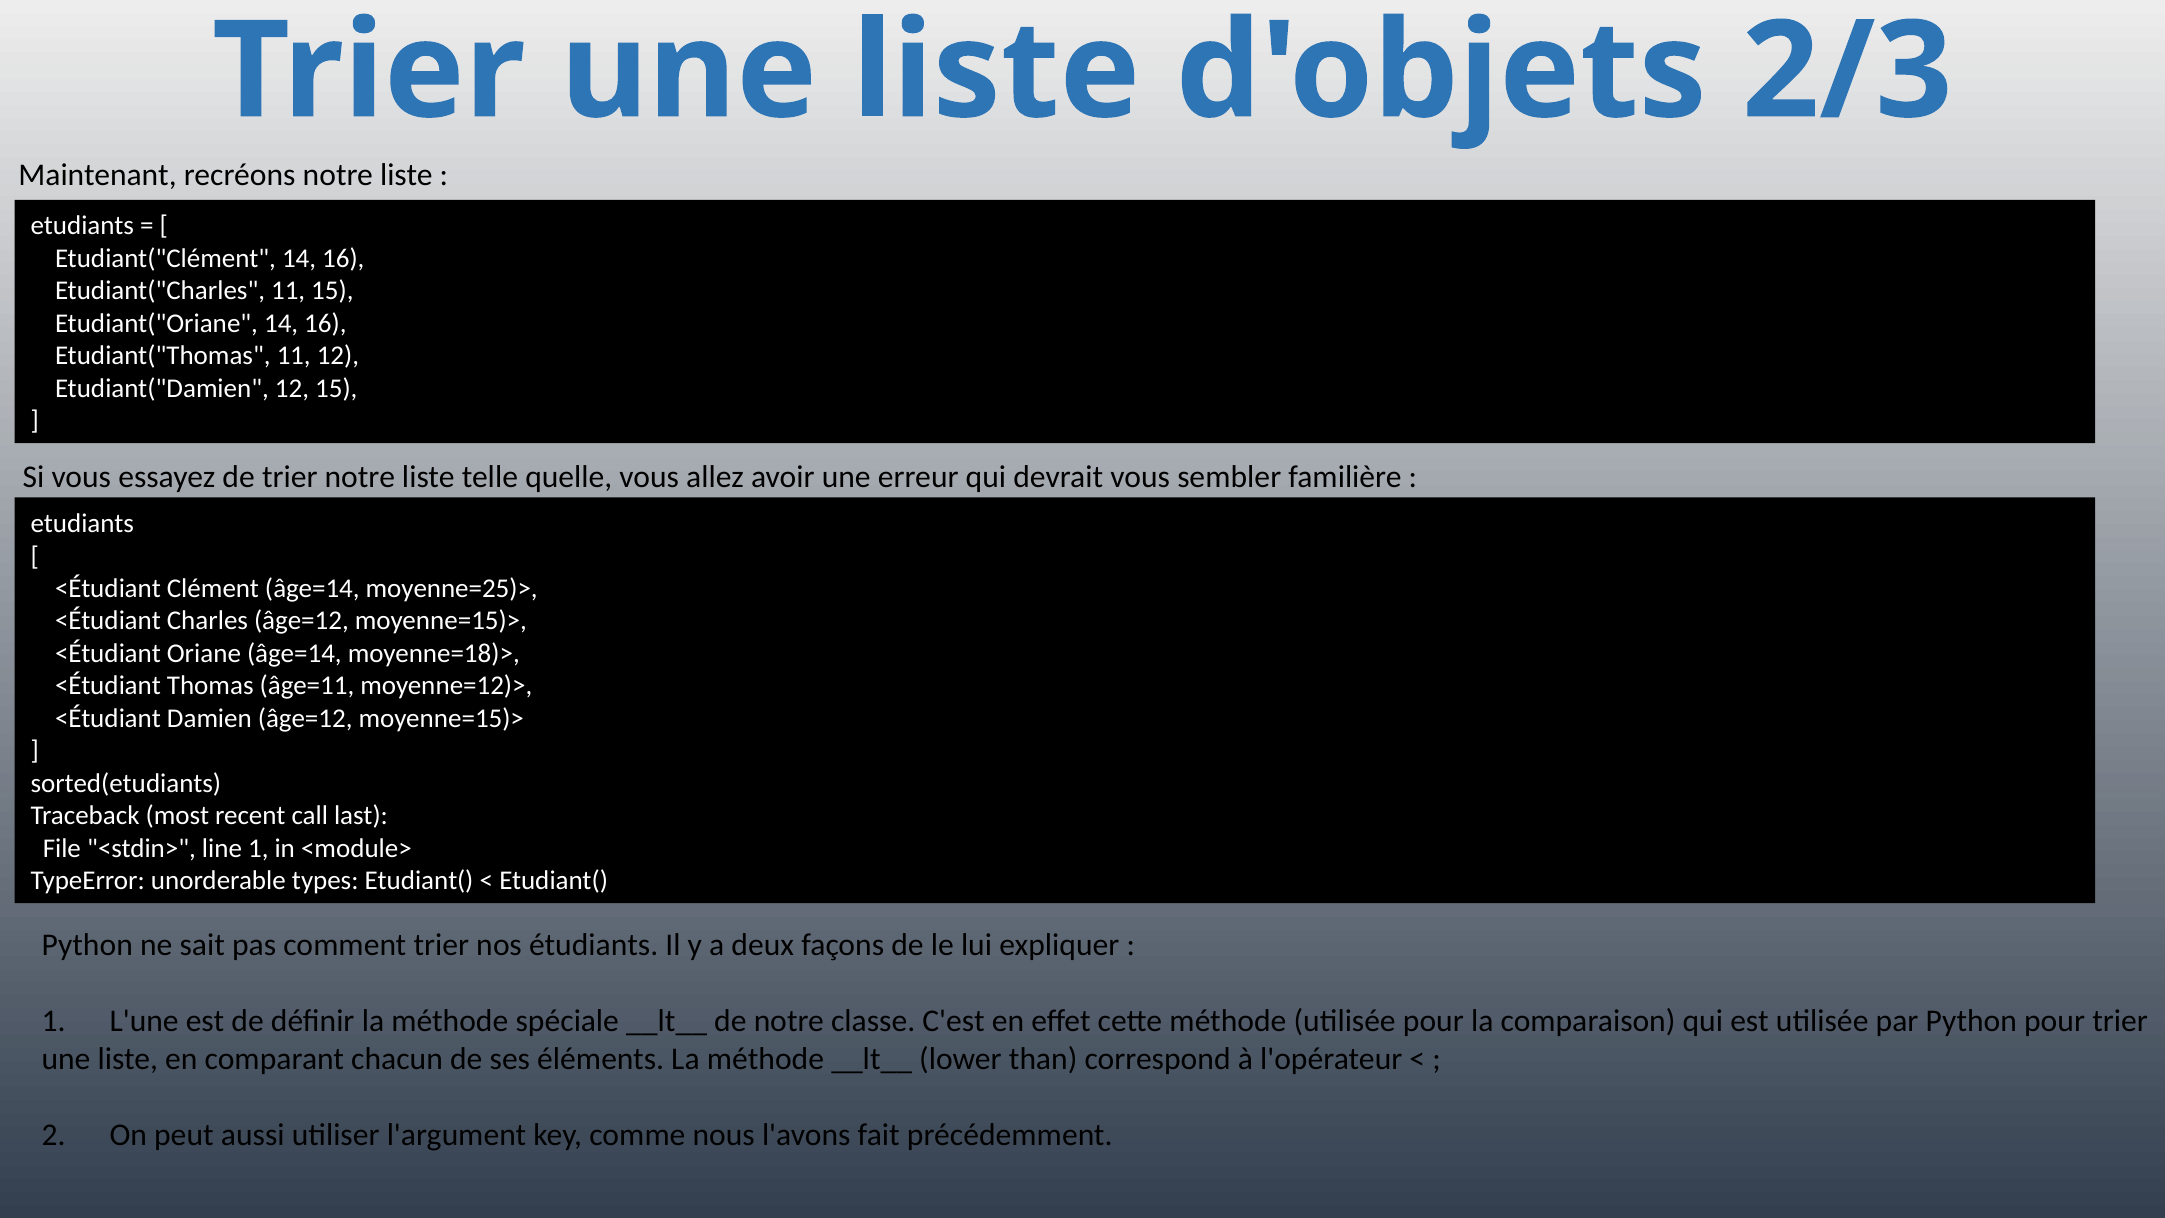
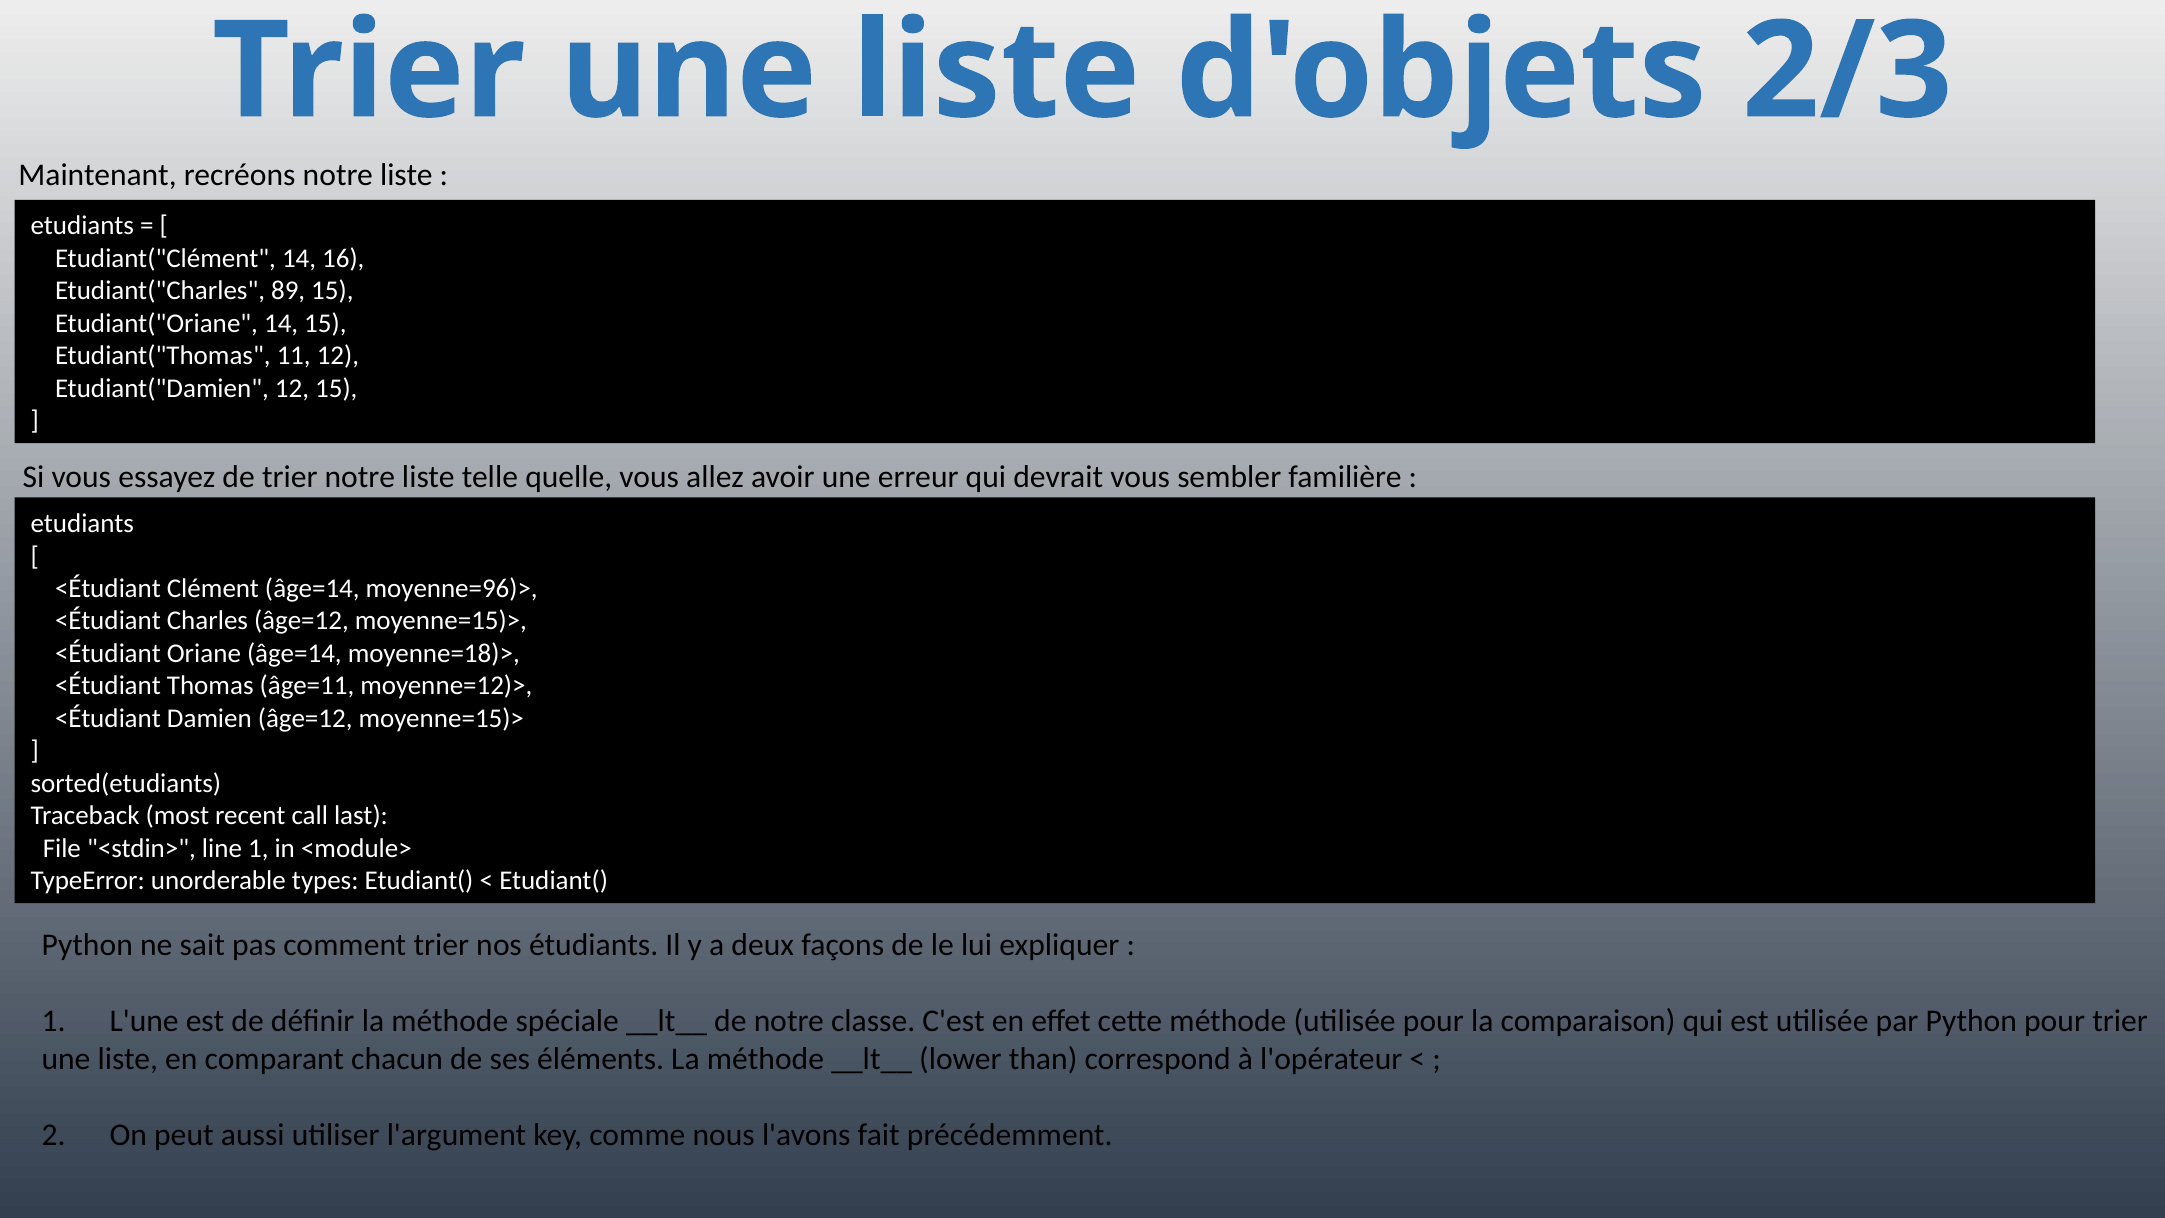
Etudiant("Charles 11: 11 -> 89 (288, 291)
Etudiant("Oriane 14 16: 16 -> 15 (325, 323)
moyenne=25)>: moyenne=25)> -> moyenne=96)> (452, 588)
